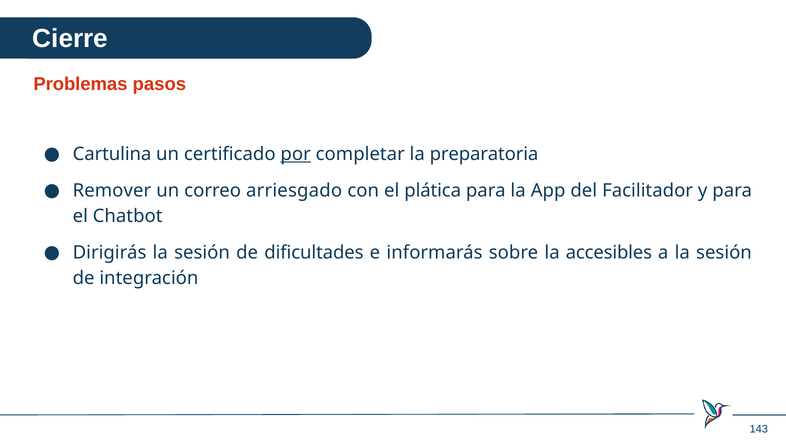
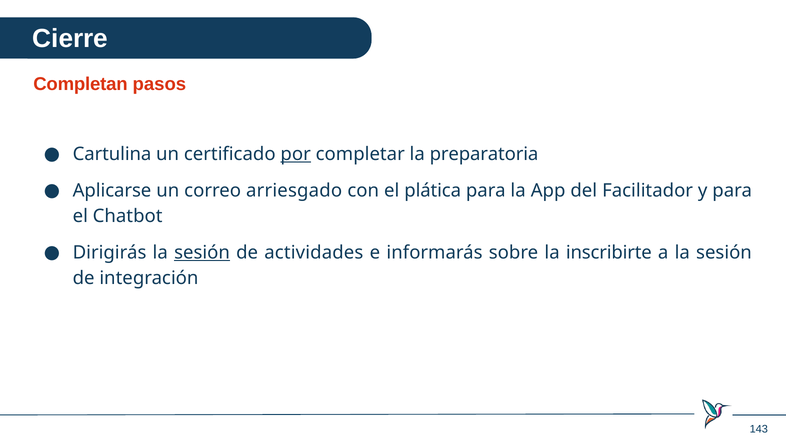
Problemas: Problemas -> Completan (80, 84)
Remover: Remover -> Aplicarse (112, 191)
sesión underline: none -> present (202, 253)
dificultades: dificultades -> actividades (314, 253)
accesibles: accesibles -> inscribirte (609, 253)
